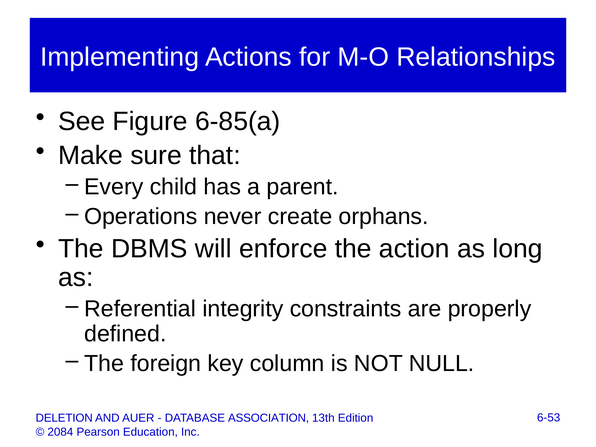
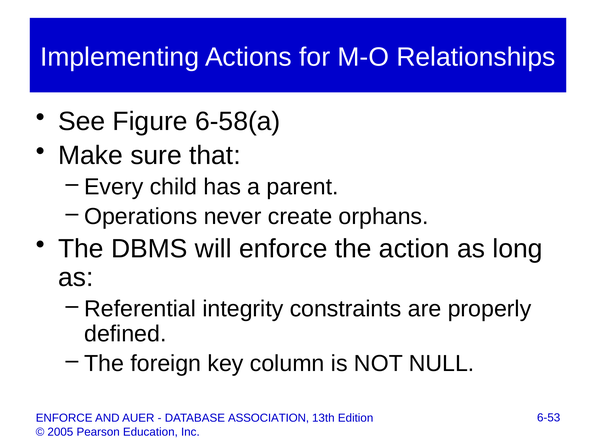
6-85(a: 6-85(a -> 6-58(a (238, 121)
DELETION: DELETION -> ENFORCE (64, 418)
2084: 2084 -> 2005 (60, 432)
